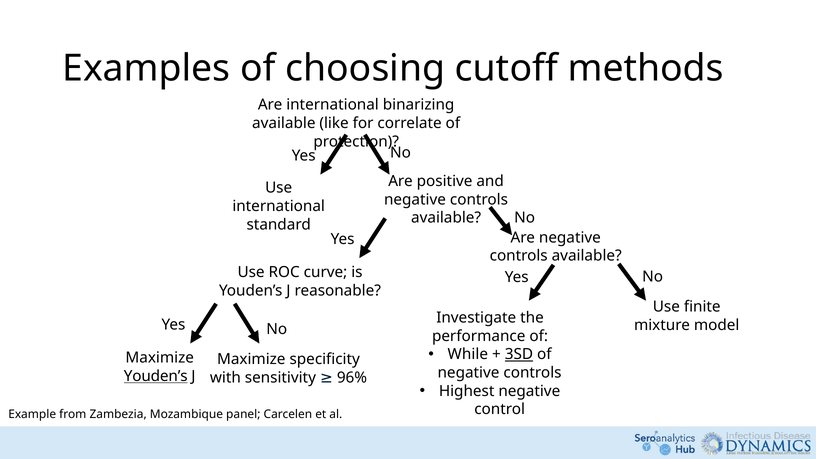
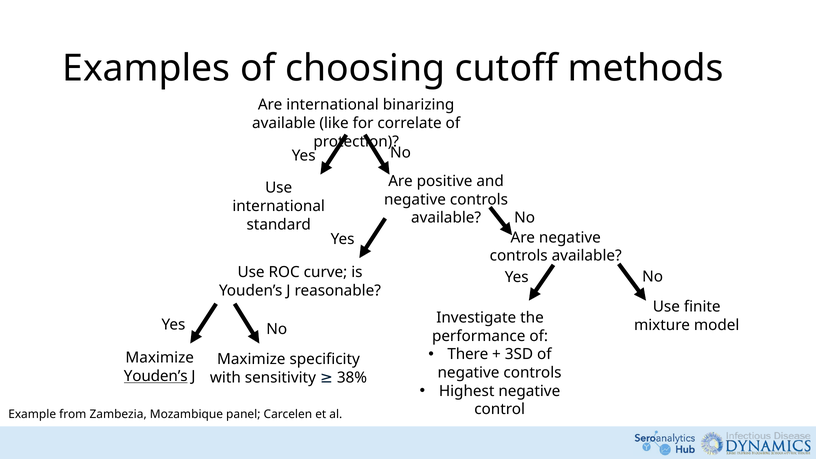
While: While -> There (468, 354)
3SD underline: present -> none (519, 354)
96%: 96% -> 38% (352, 378)
